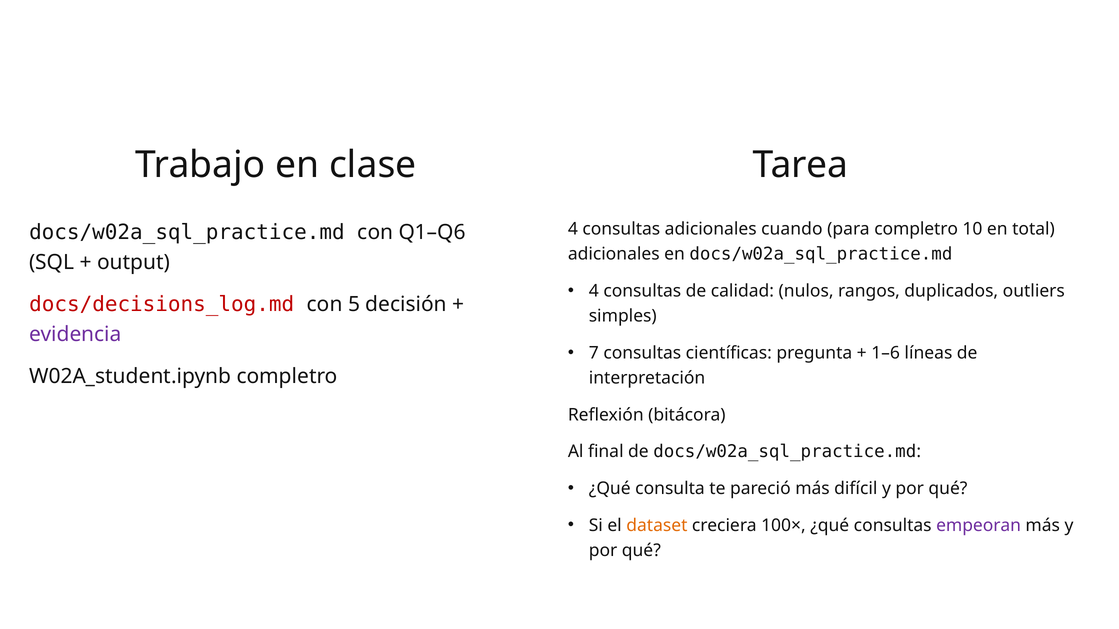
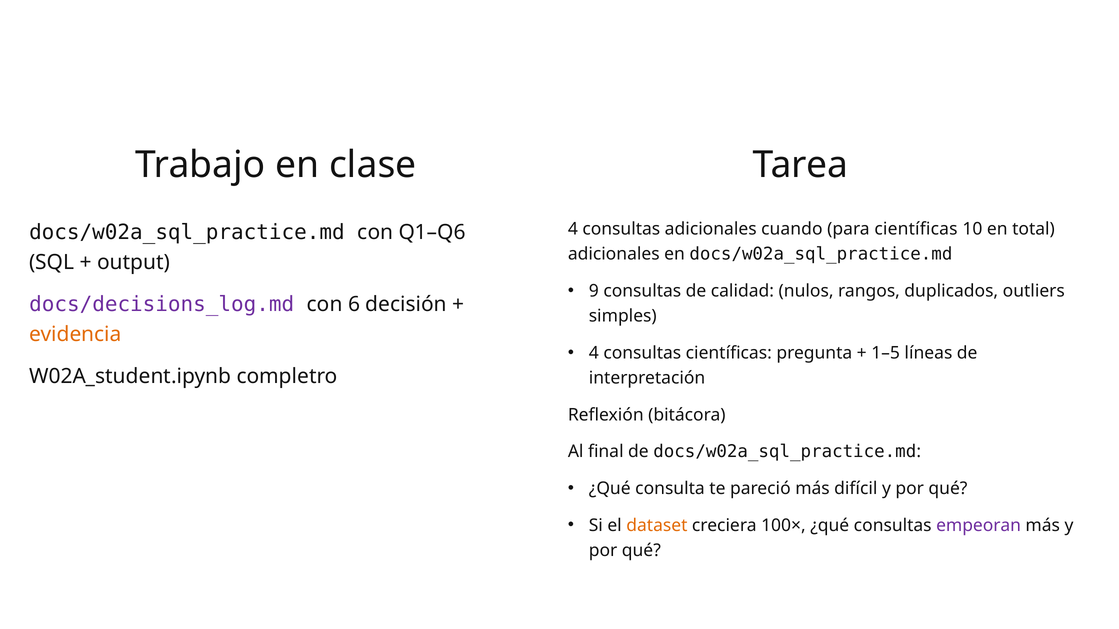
para completro: completro -> científicas (916, 229)
4: 4 -> 9 (594, 291)
docs/decisions_log.md colour: red -> purple (162, 304)
5: 5 -> 6 (354, 304)
evidencia colour: purple -> orange (75, 335)
7: 7 -> 4 (594, 353)
1–6: 1–6 -> 1–5 (886, 353)
